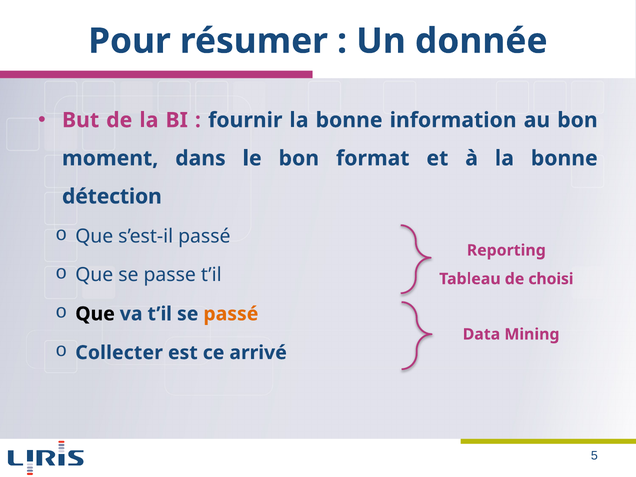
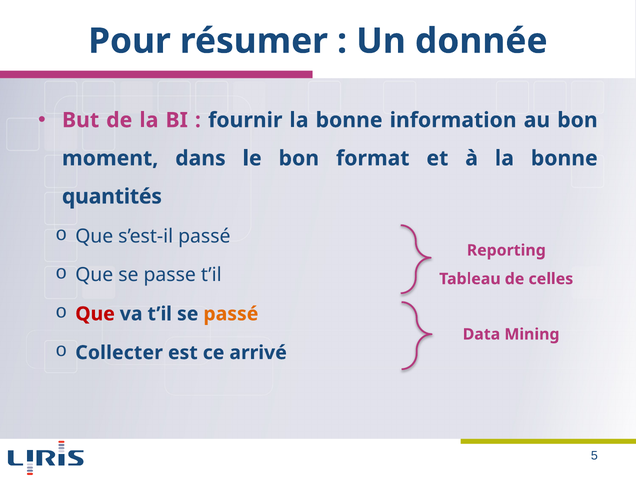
détection: détection -> quantités (112, 197)
choisi: choisi -> celles (551, 279)
Que colour: black -> red (95, 314)
